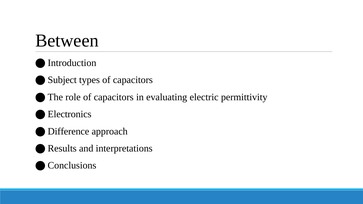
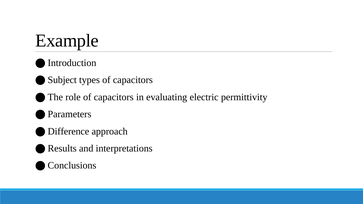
Between: Between -> Example (67, 41)
Electronics: Electronics -> Parameters (70, 114)
